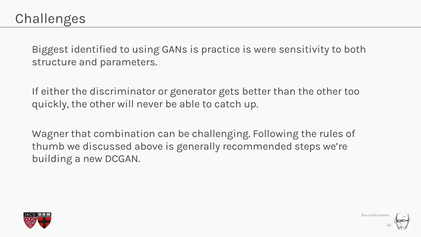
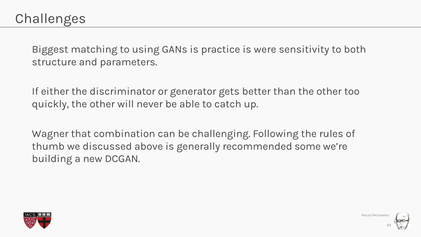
identified: identified -> matching (94, 49)
steps: steps -> some (308, 146)
